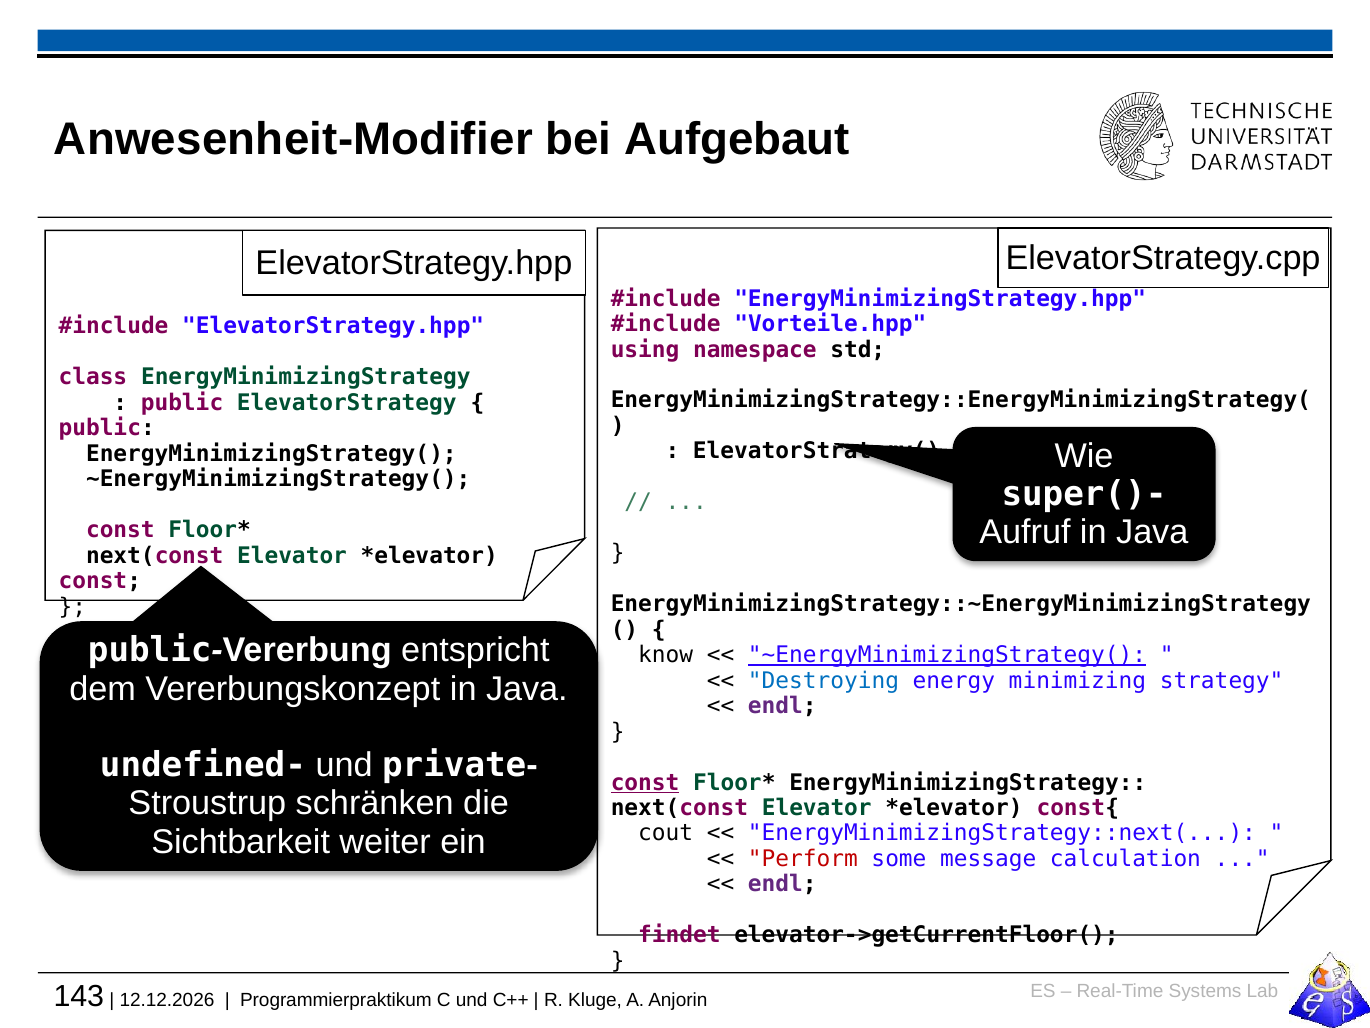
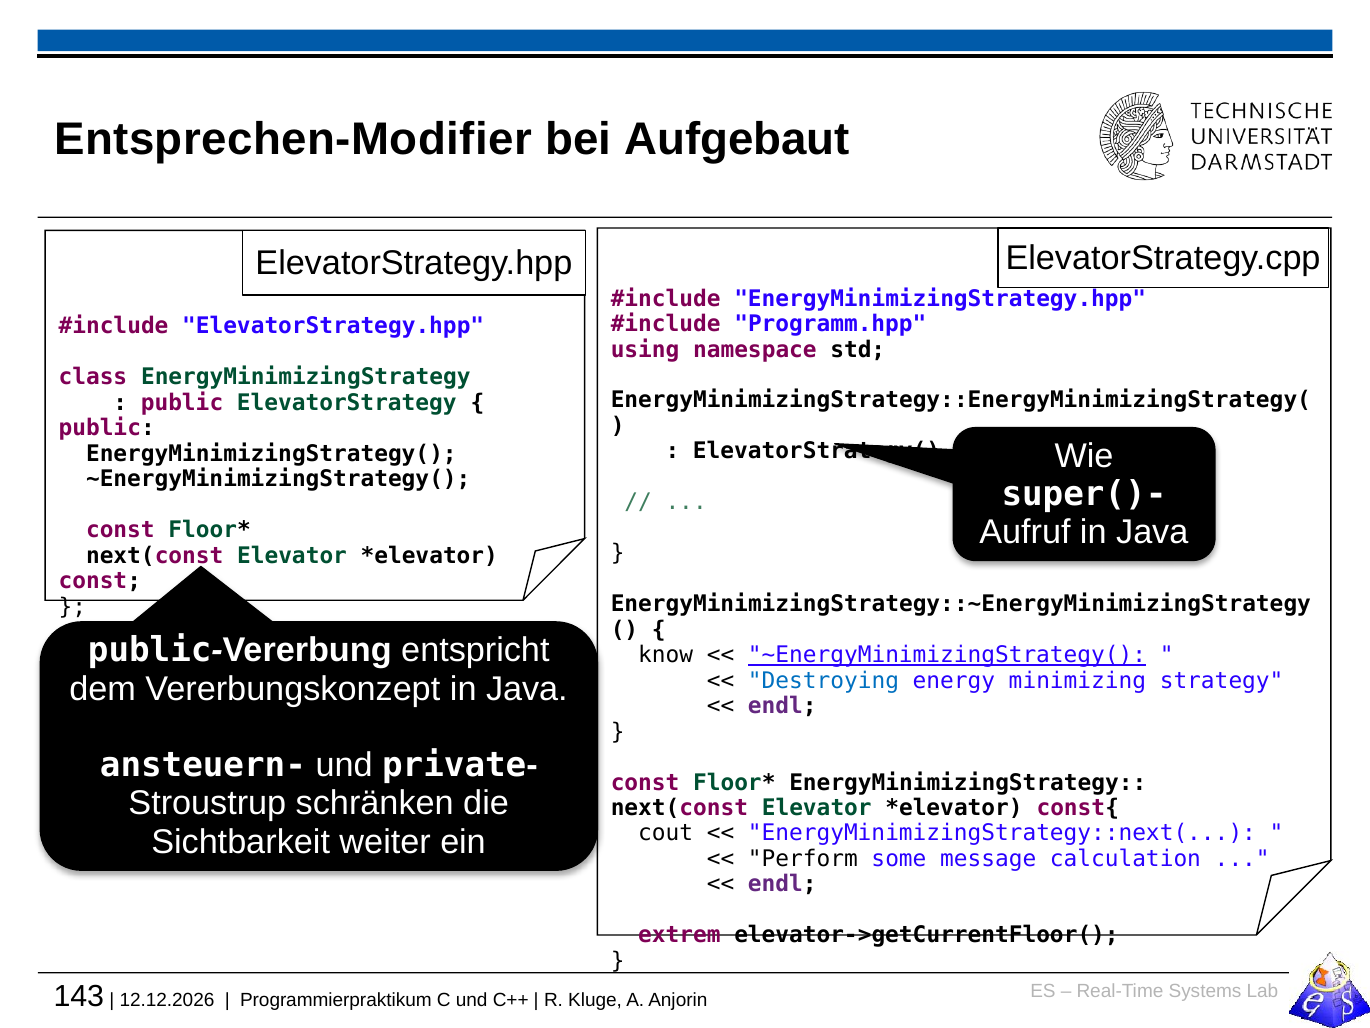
Anwesenheit-Modifier: Anwesenheit-Modifier -> Entsprechen-Modifier (293, 139)
Vorteile.hpp: Vorteile.hpp -> Programm.hpp (830, 324)
undefined-: undefined- -> ansteuern- (203, 765)
const underline: present -> none (645, 782)
Perform colour: red -> black (803, 858)
findet: findet -> extrem (679, 935)
